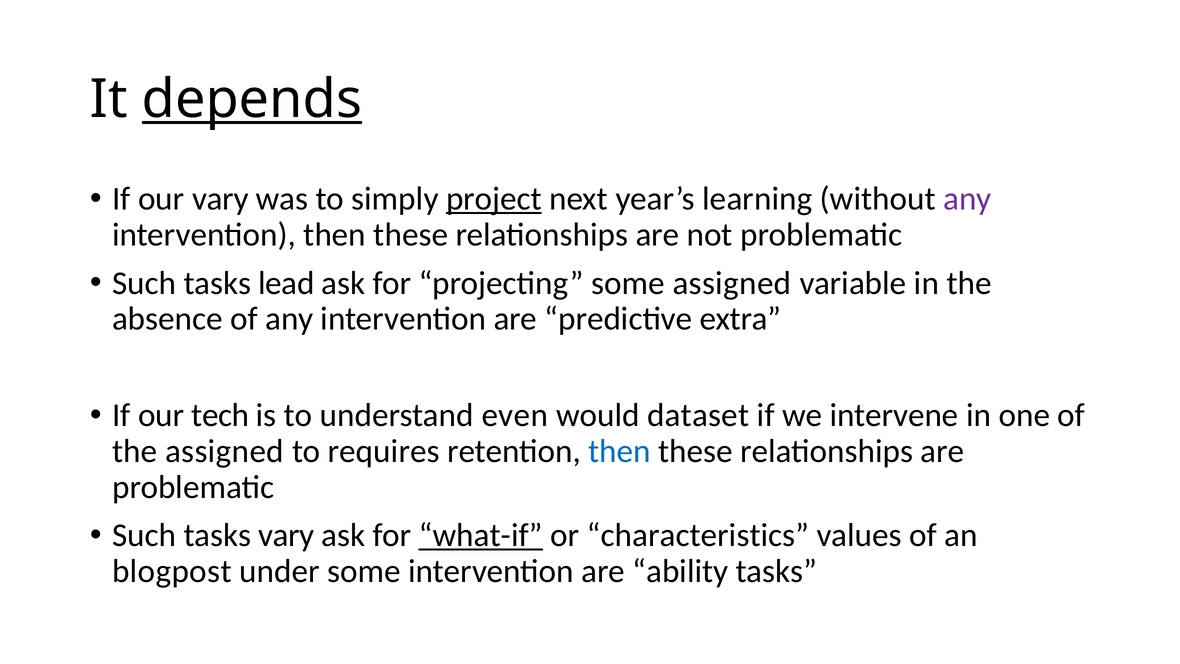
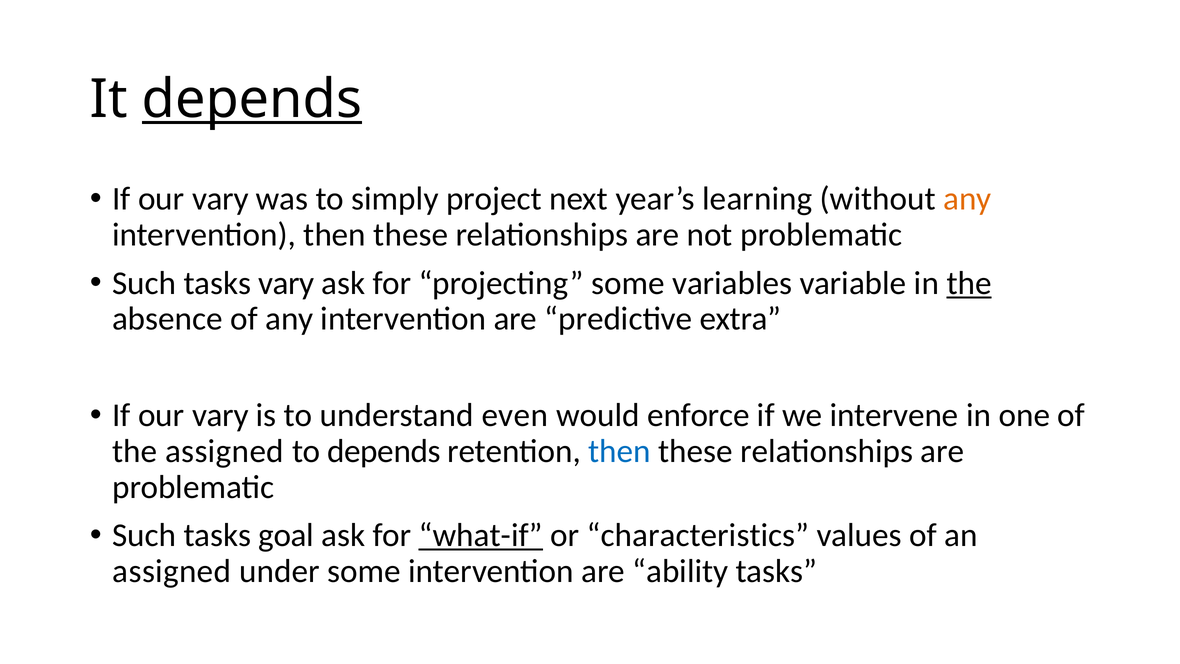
project underline: present -> none (494, 199)
any colour: purple -> orange (967, 199)
tasks lead: lead -> vary (286, 283)
some assigned: assigned -> variables (732, 283)
the underline: none -> present (969, 283)
tech: tech -> vary (220, 415)
dataset: dataset -> enforce (698, 415)
to requires: requires -> depends (384, 451)
tasks vary: vary -> goal (286, 535)
blogpost: blogpost -> assigned (172, 571)
